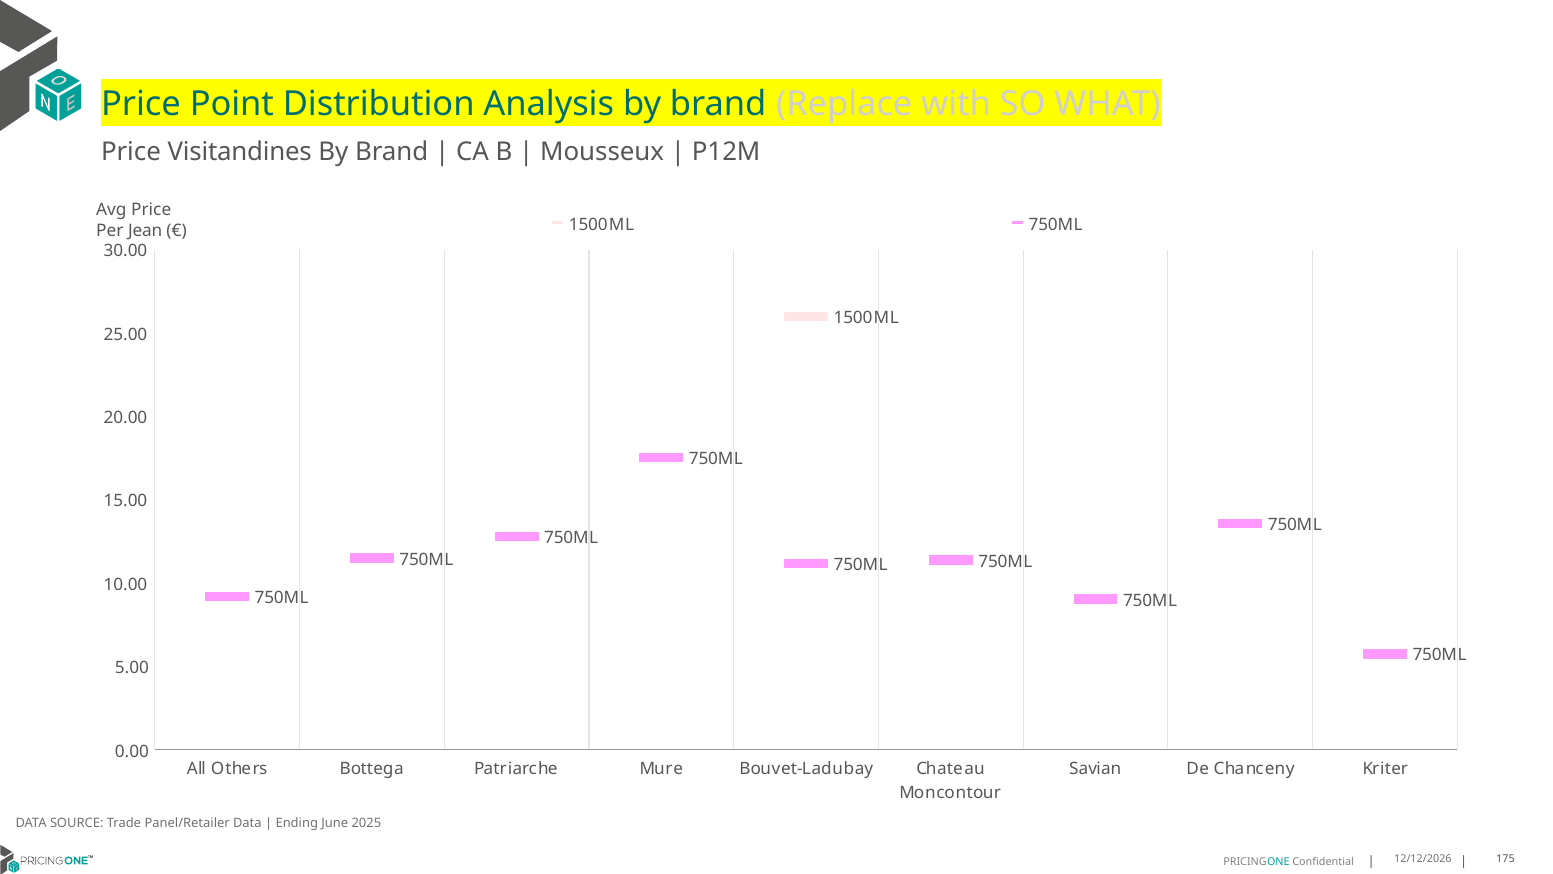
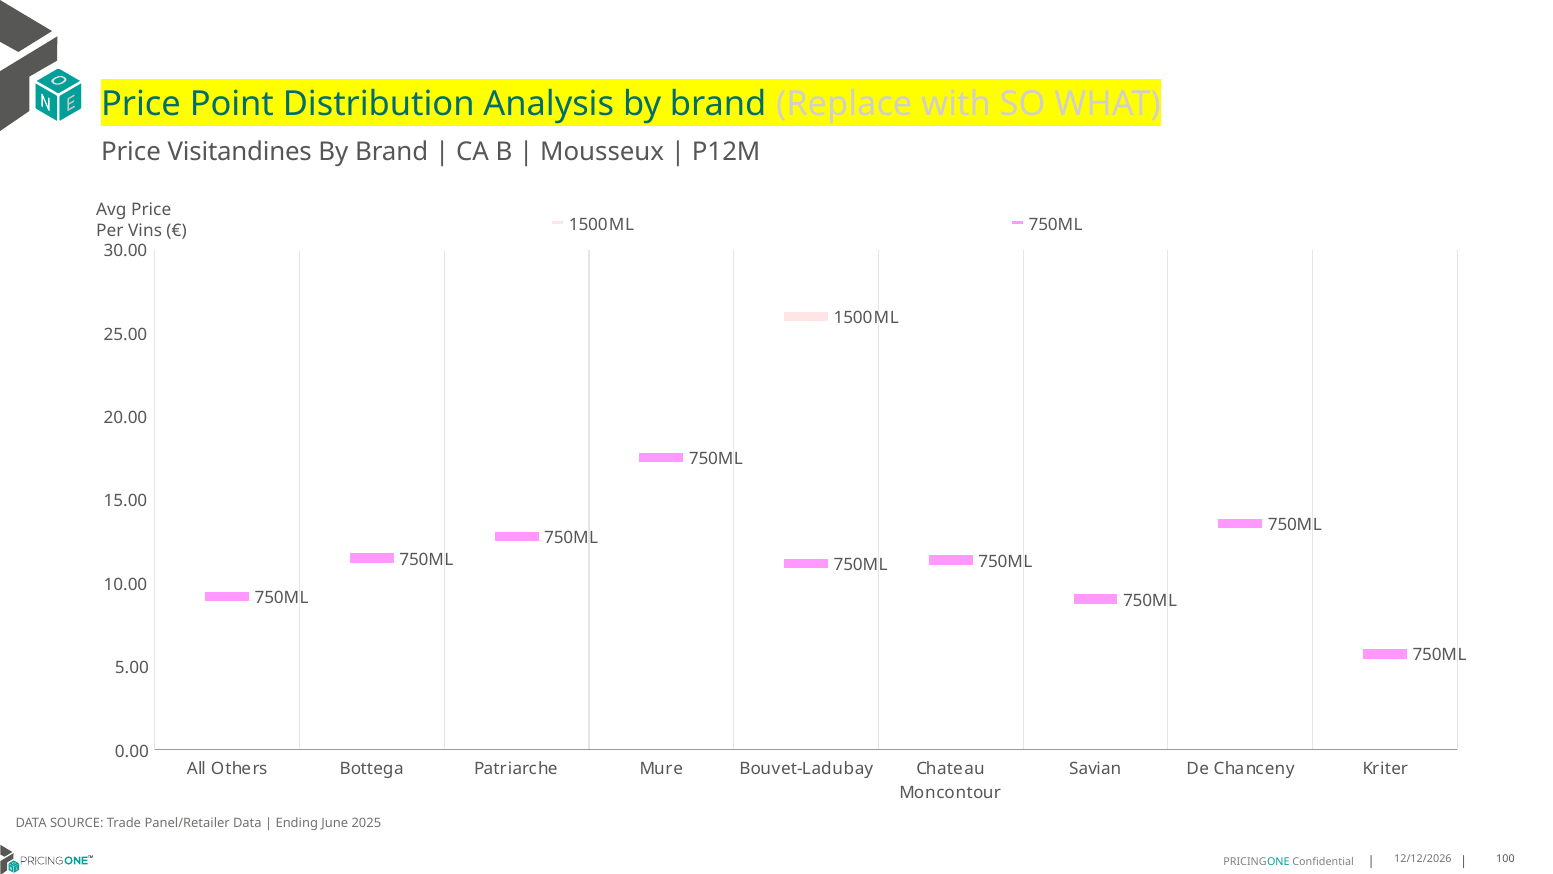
Jean: Jean -> Vins (145, 231)
175: 175 -> 100 (1505, 859)
